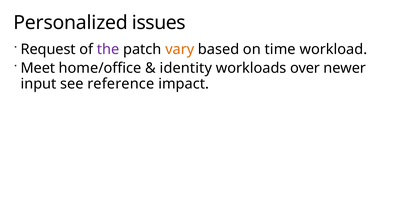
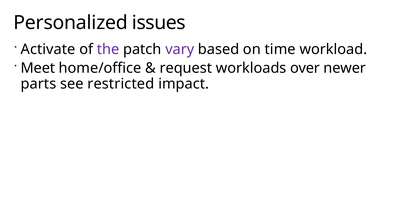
Request: Request -> Activate (48, 49)
vary colour: orange -> purple (180, 49)
identity: identity -> request (186, 68)
input: input -> parts (38, 84)
reference: reference -> restricted (121, 84)
